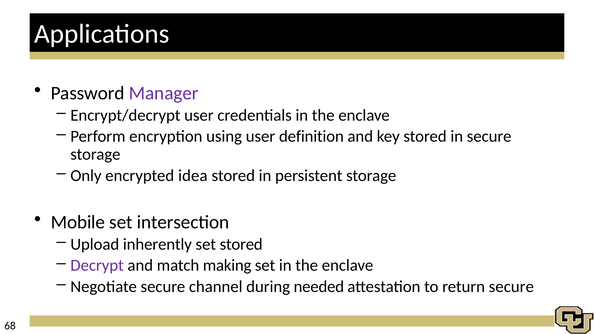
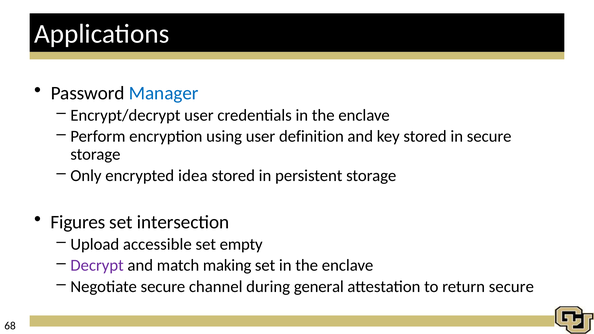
Manager colour: purple -> blue (164, 93)
Mobile: Mobile -> Figures (78, 222)
inherently: inherently -> accessible (157, 244)
set stored: stored -> empty (241, 244)
needed: needed -> general (319, 287)
